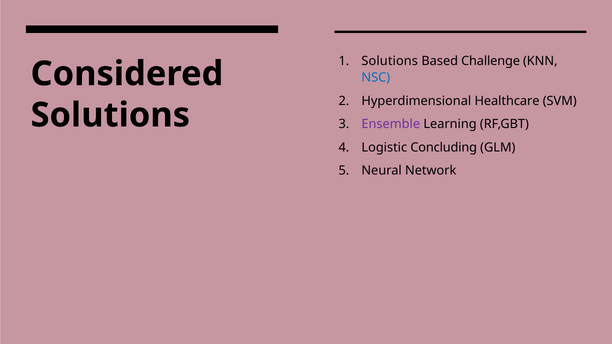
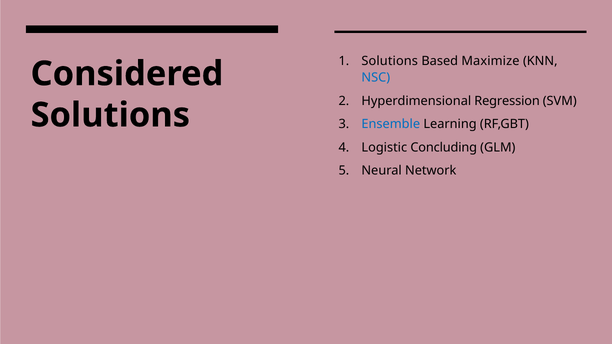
Challenge: Challenge -> Maximize (490, 61)
Healthcare: Healthcare -> Regression (507, 101)
Ensemble colour: purple -> blue (391, 124)
